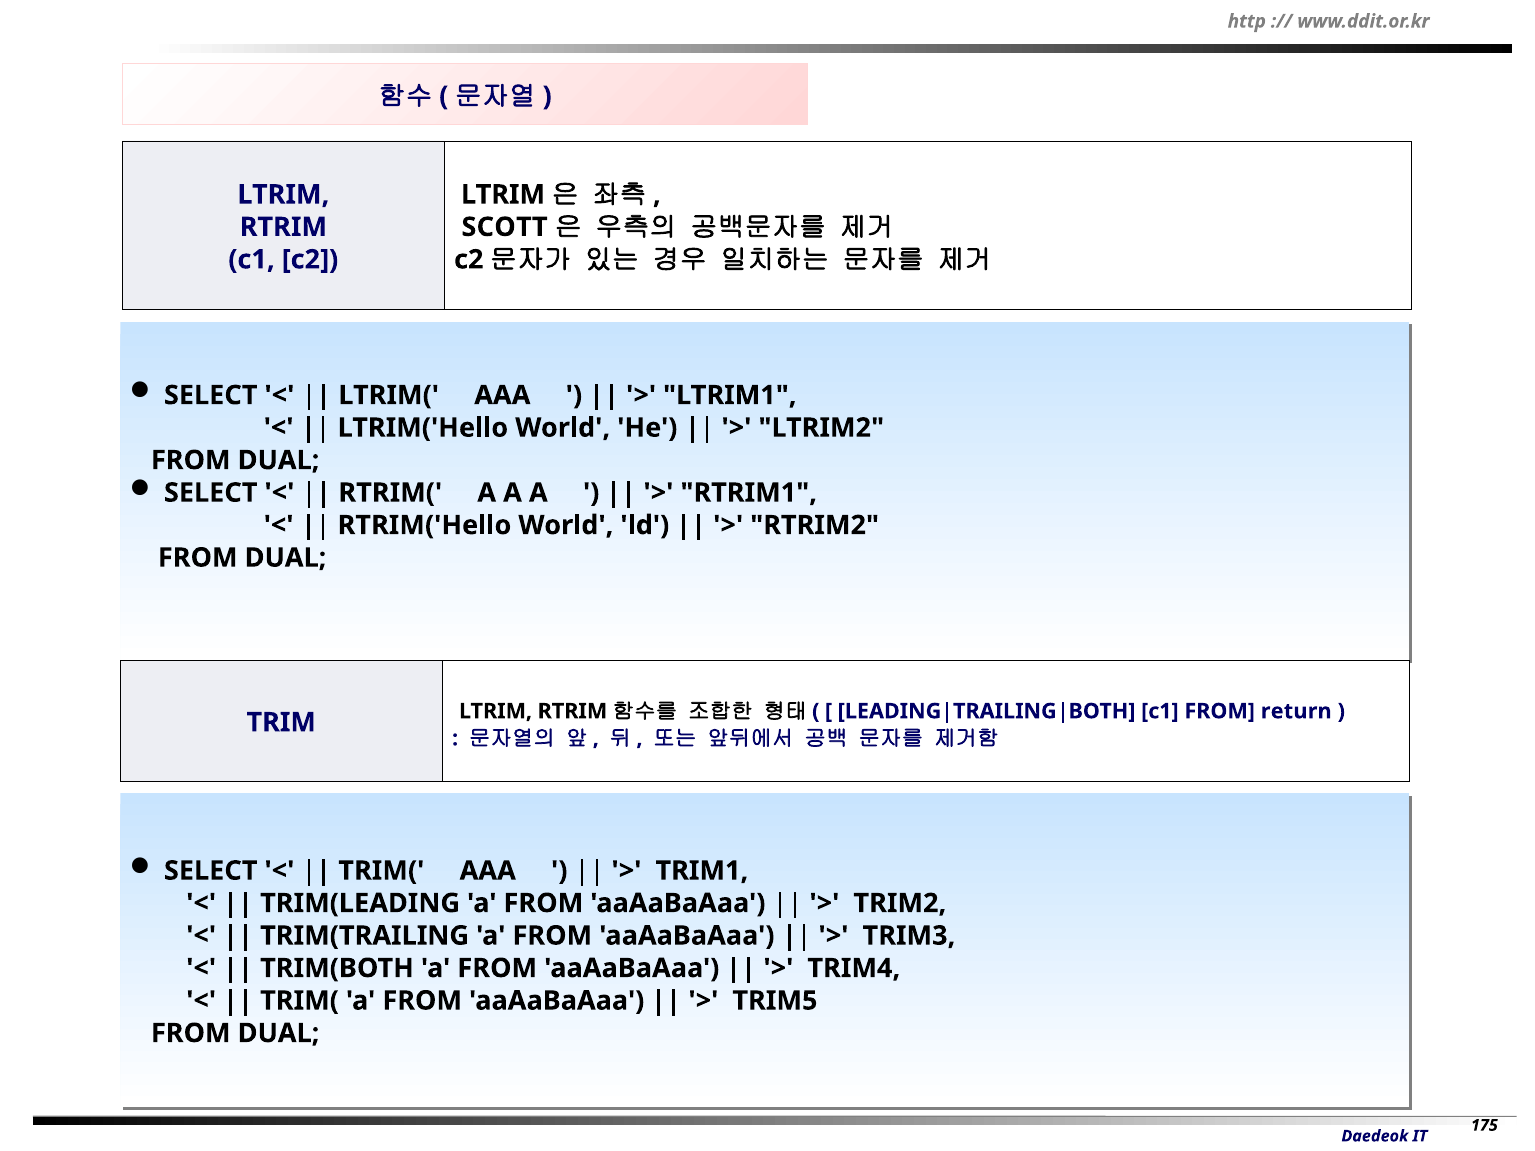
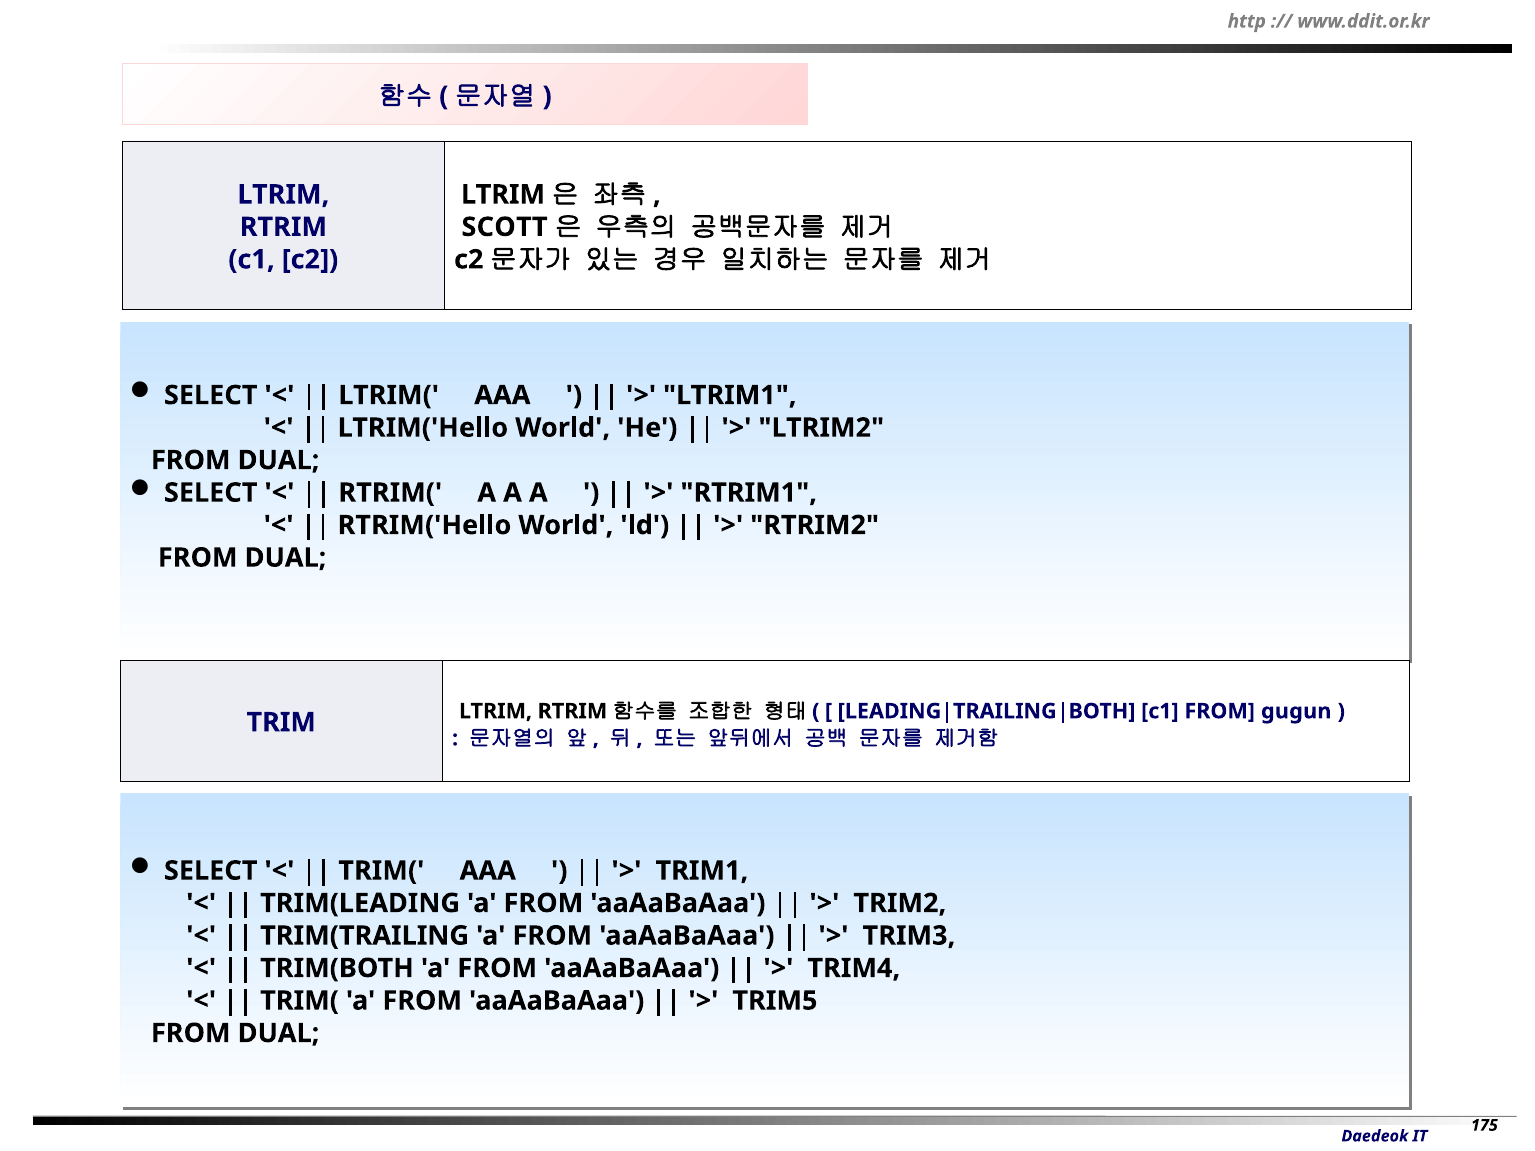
return: return -> gugun (1296, 711)
